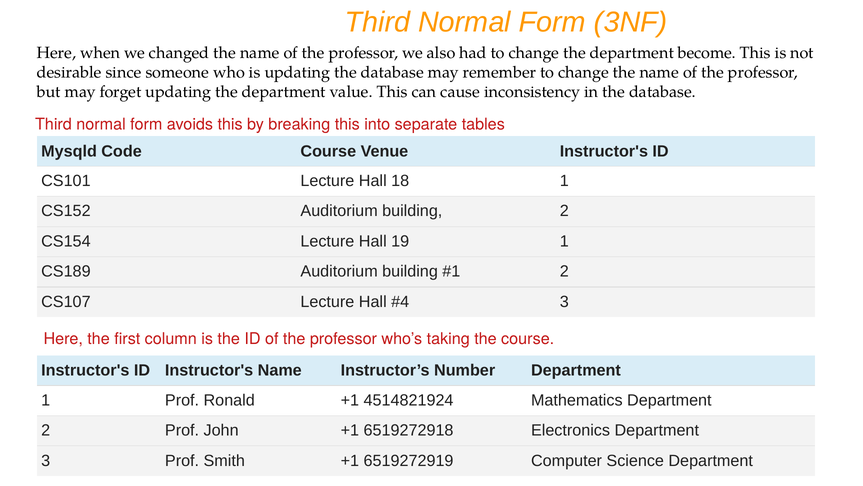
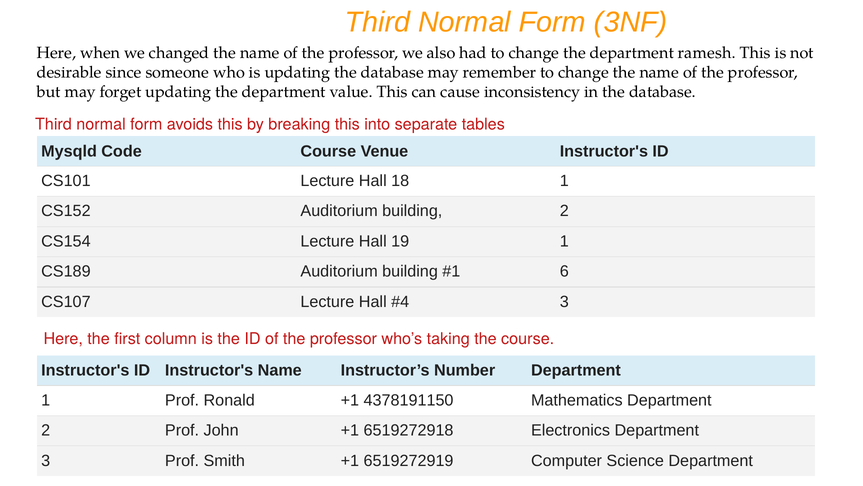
become: become -> ramesh (707, 53)
2: 2 -> 6 (564, 271)
4514821924: 4514821924 -> 4378191150 (409, 400)
